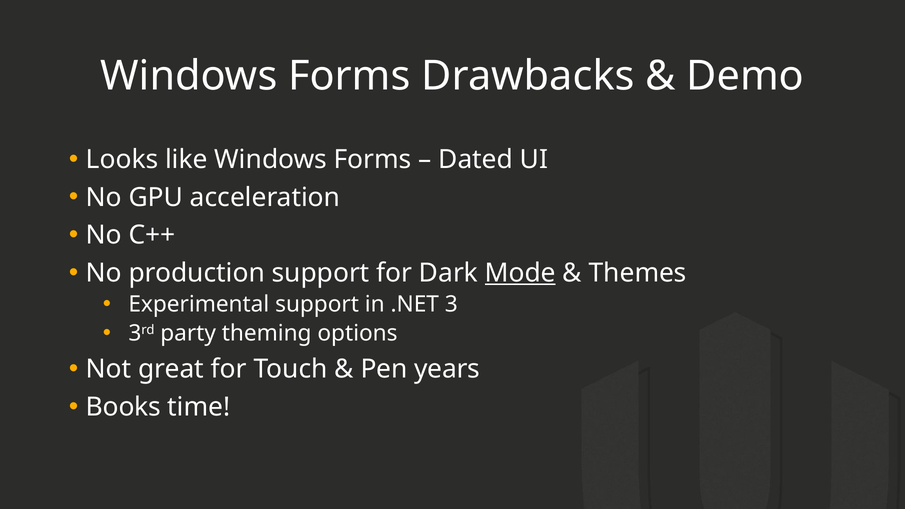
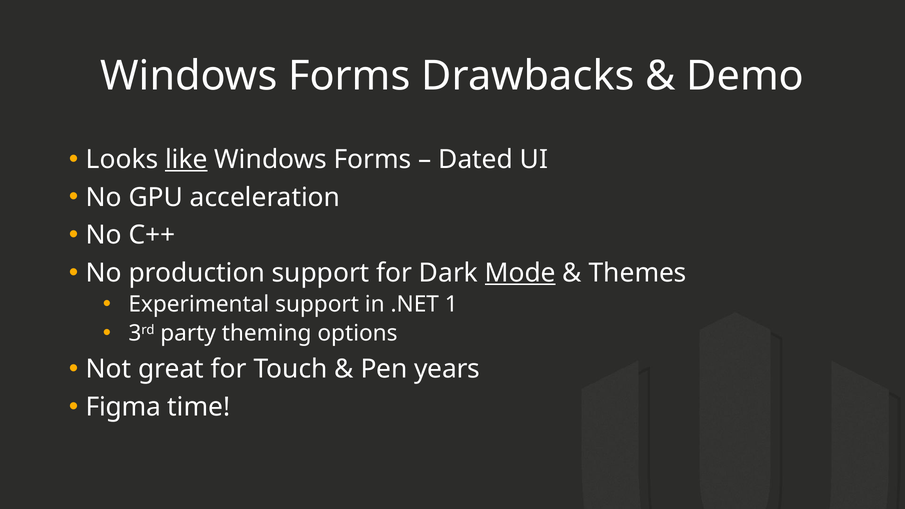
like underline: none -> present (186, 159)
3: 3 -> 1 (451, 304)
Books: Books -> Figma (123, 407)
